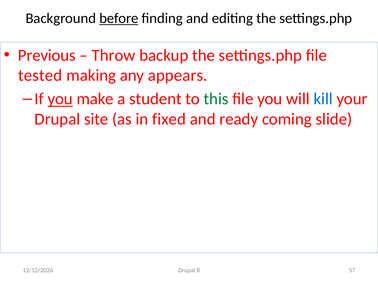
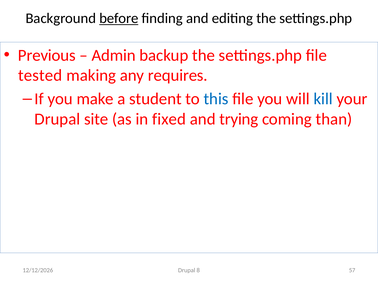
Throw: Throw -> Admin (114, 55)
appears: appears -> requires (178, 76)
you underline: present -> none (60, 99)
this colour: green -> blue (216, 99)
ready: ready -> trying (239, 119)
slide: slide -> than (334, 119)
